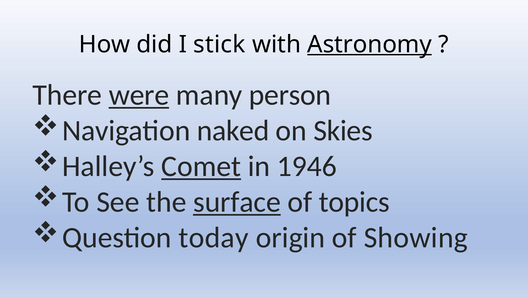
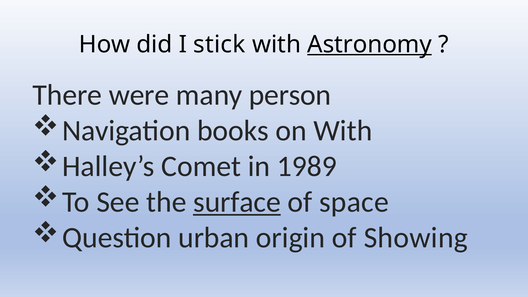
were underline: present -> none (139, 95)
naked: naked -> books (233, 131)
on Skies: Skies -> With (343, 131)
Comet underline: present -> none (201, 166)
1946: 1946 -> 1989 (307, 166)
topics: topics -> space (354, 202)
today: today -> urban (214, 238)
